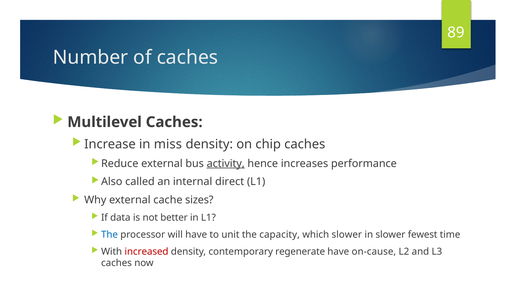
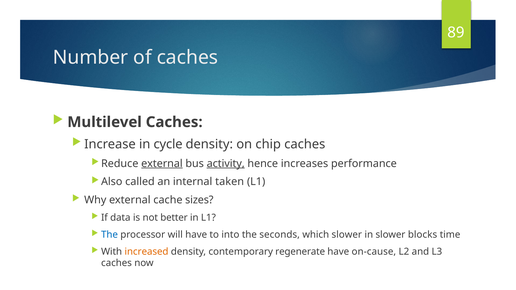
miss: miss -> cycle (168, 144)
external underline: none -> present (162, 164)
direct: direct -> taken (230, 182)
unit: unit -> into (230, 235)
capacity: capacity -> seconds (280, 235)
fewest: fewest -> blocks (423, 235)
increased colour: red -> orange (146, 252)
